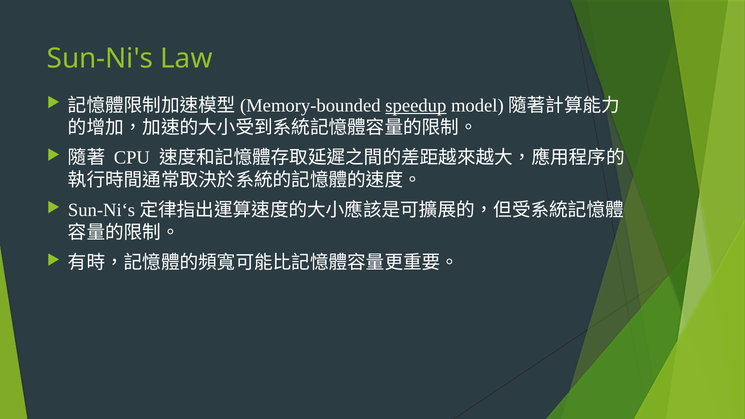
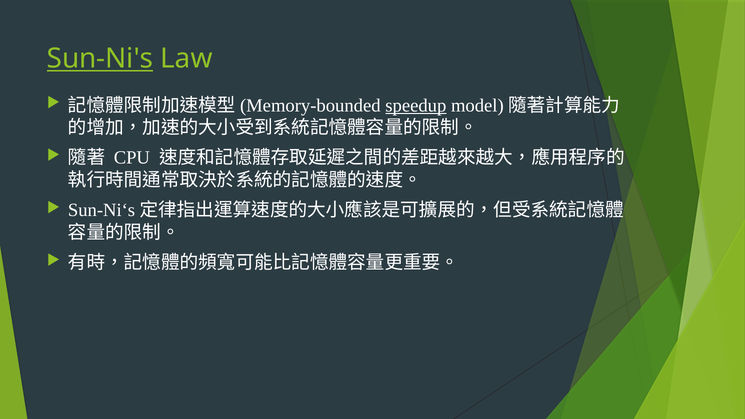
Sun-Ni's underline: none -> present (100, 59)
